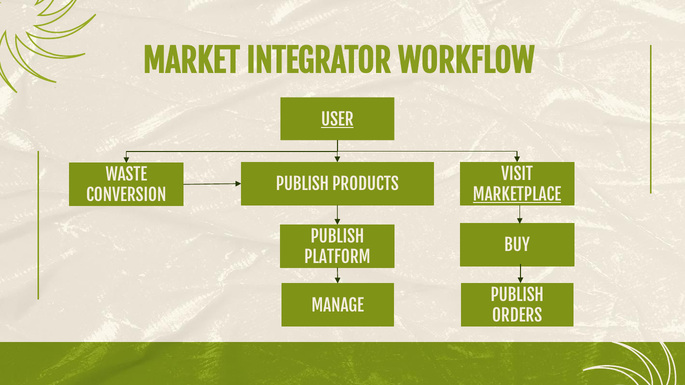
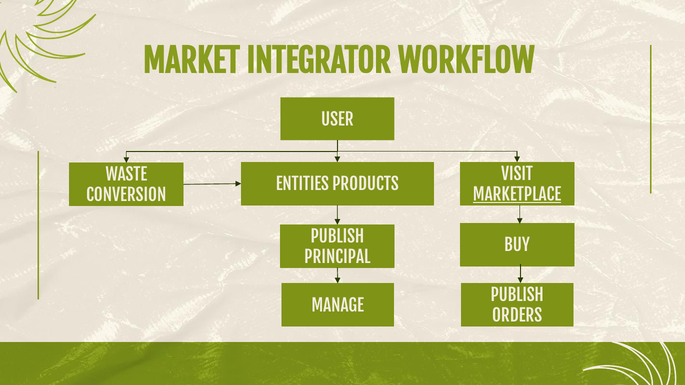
USER underline: present -> none (337, 120)
PUBLISH: PUBLISH -> ENTITIES (302, 185)
PLATFORM: PLATFORM -> PRINCIPAL (337, 258)
